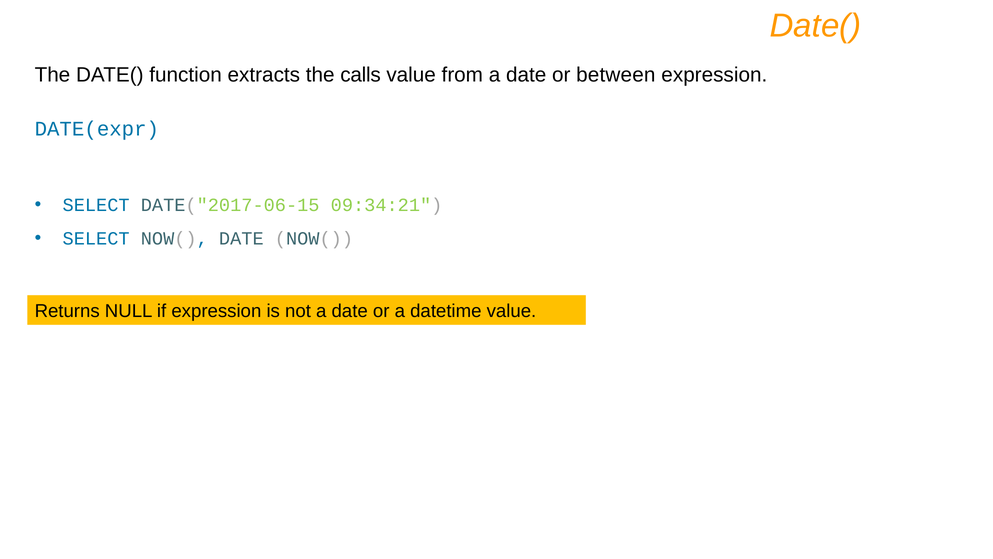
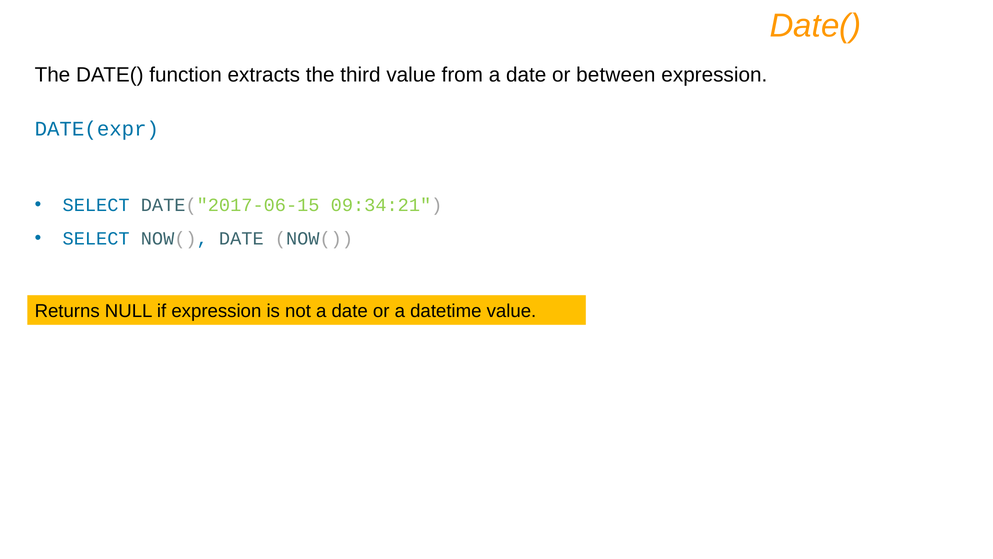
calls: calls -> third (360, 75)
